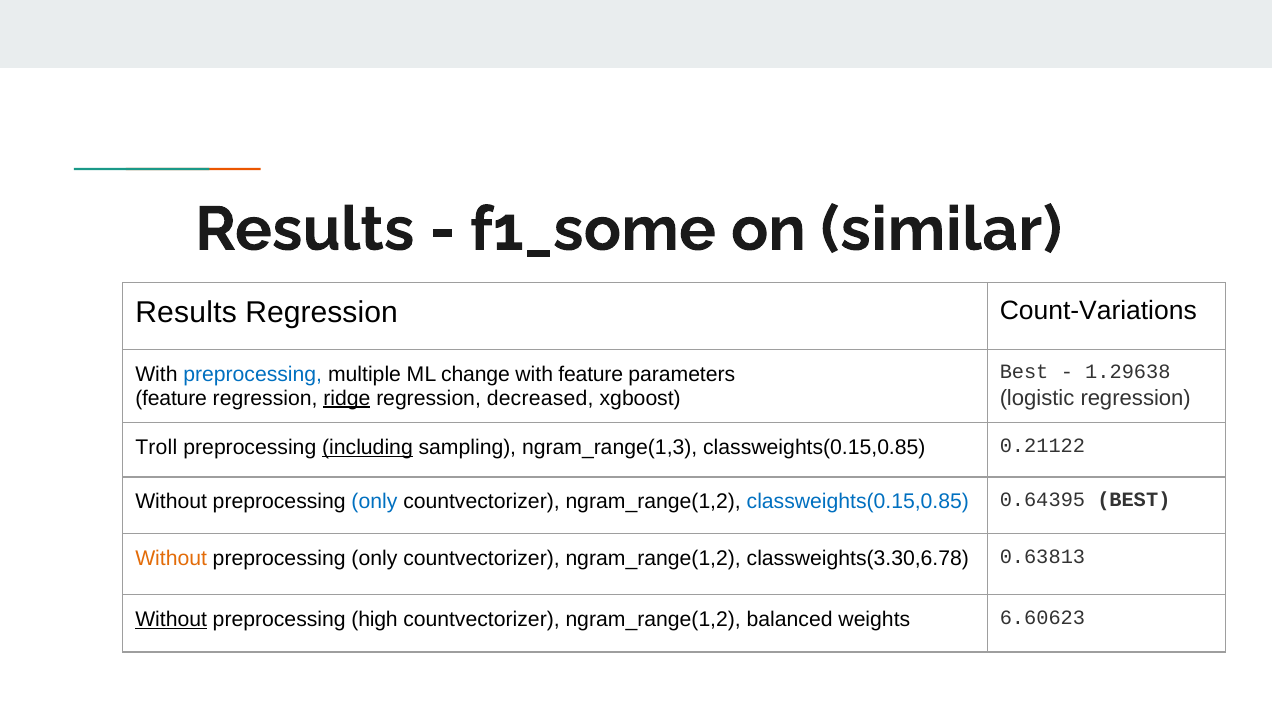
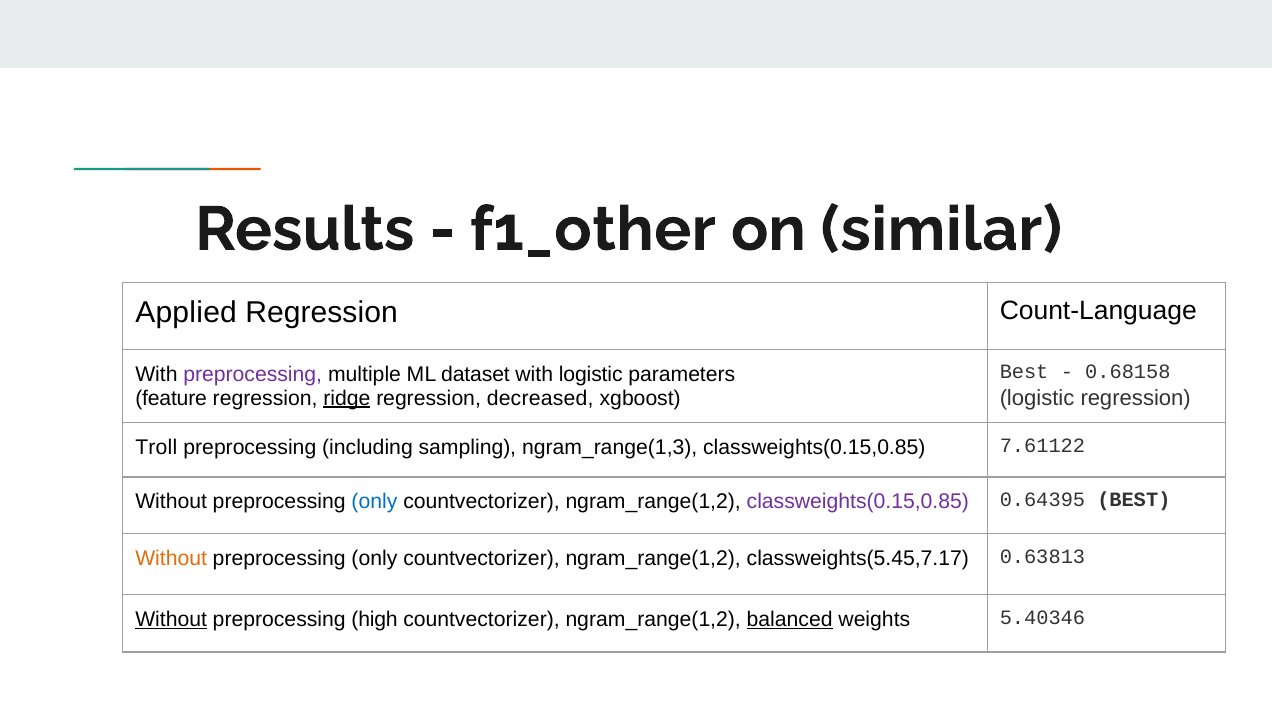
f1_some: f1_some -> f1_other (593, 229)
Results: Results -> Applied (186, 313)
Count-Variations: Count-Variations -> Count-Language (1098, 311)
preprocessing colour: blue -> purple (253, 374)
change: change -> dataset (476, 374)
with feature: feature -> logistic (591, 374)
1.29638: 1.29638 -> 0.68158 (1128, 372)
including underline: present -> none (367, 447)
0.21122: 0.21122 -> 7.61122 (1042, 445)
classweights(0.15,0.85 colour: blue -> purple (858, 502)
classweights(3.30,6.78: classweights(3.30,6.78 -> classweights(5.45,7.17 (858, 558)
balanced underline: none -> present (790, 619)
6.60623: 6.60623 -> 5.40346 (1042, 617)
